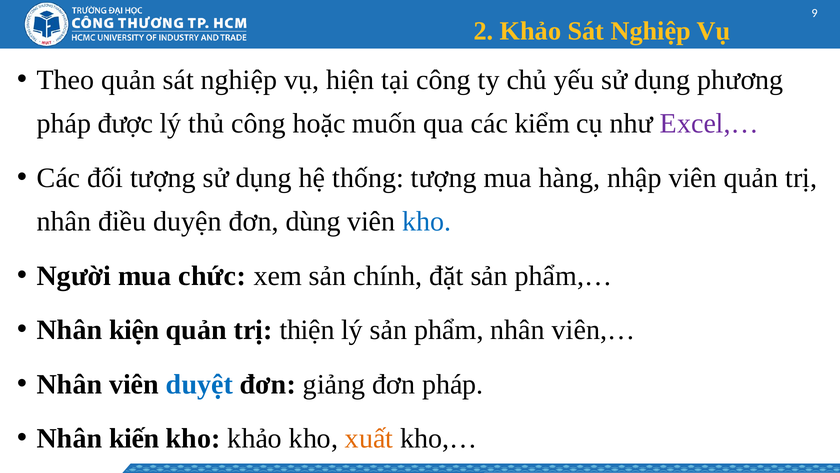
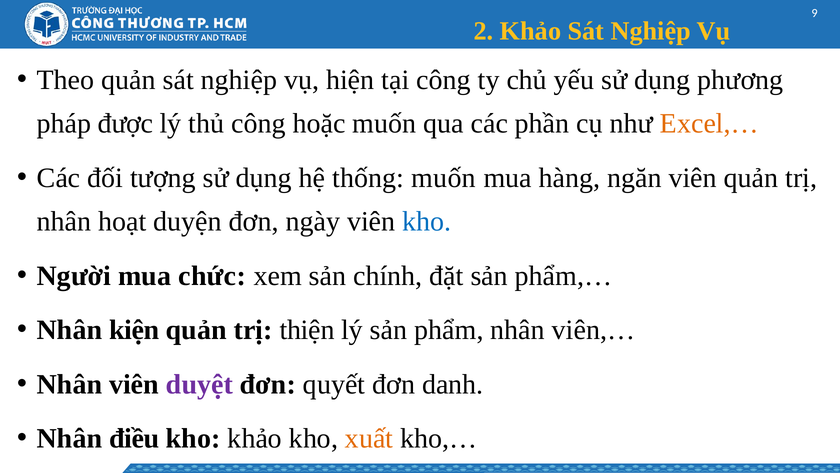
kiểm: kiểm -> phần (542, 124)
Excel,… colour: purple -> orange (709, 124)
thống tượng: tượng -> muốn (444, 178)
nhập: nhập -> ngăn (634, 178)
điều: điều -> hoạt (122, 221)
dùng: dùng -> ngày (313, 221)
duyệt colour: blue -> purple (199, 384)
giảng: giảng -> quyết (334, 384)
đơn pháp: pháp -> danh (453, 384)
kiến: kiến -> điều (134, 438)
